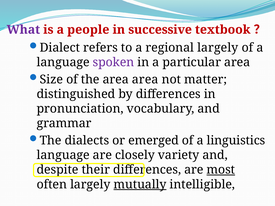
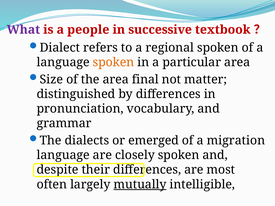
regional largely: largely -> spoken (218, 48)
spoken colour: purple -> orange (114, 62)
area area: area -> final (145, 79)
linguistics: linguistics -> migration (236, 141)
closely variety: variety -> spoken (179, 155)
most underline: present -> none (221, 170)
